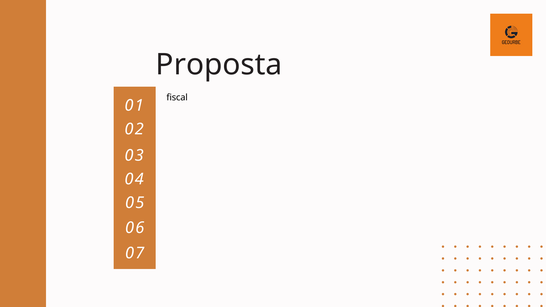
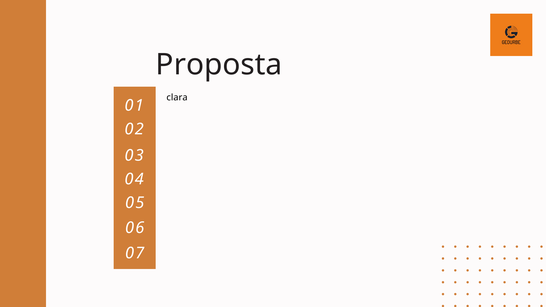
fiscal: fiscal -> clara (177, 98)
